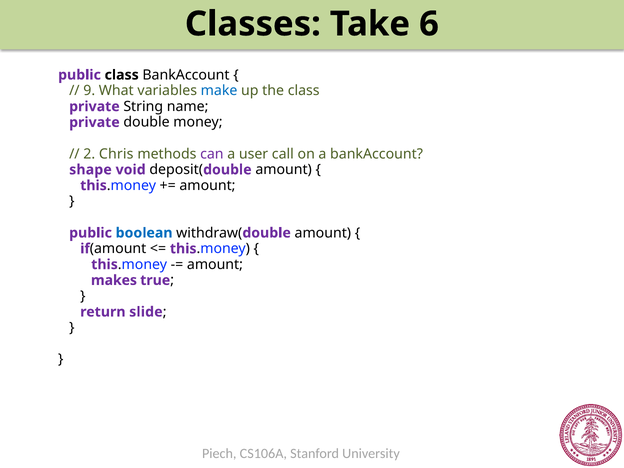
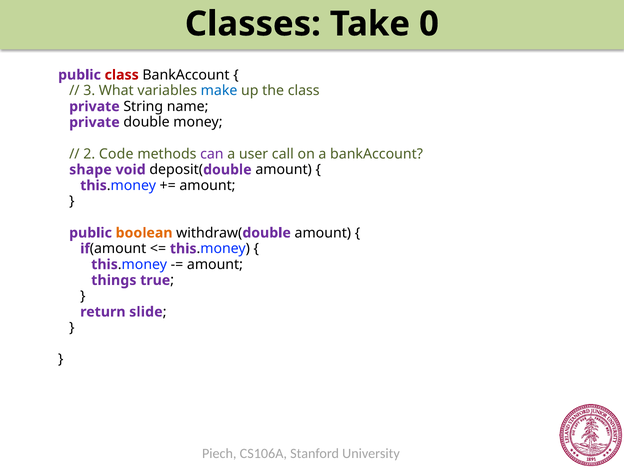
6: 6 -> 0 (429, 24)
class colour: black -> red (122, 75)
9: 9 -> 3 (89, 91)
Chris: Chris -> Code (116, 154)
boolean colour: blue -> orange (144, 233)
makes: makes -> things (114, 280)
